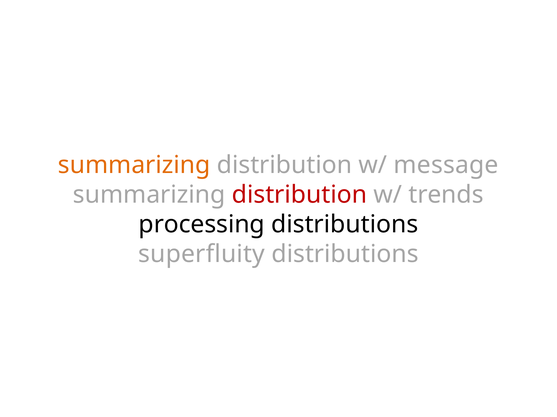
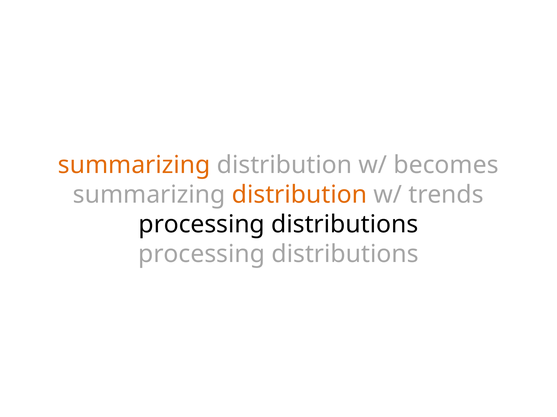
message: message -> becomes (446, 165)
distribution colour: red -> orange (299, 195)
superfluity: superfluity -> processing (202, 254)
